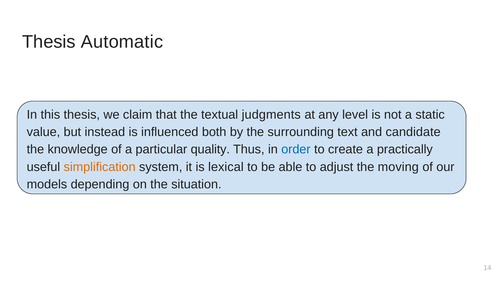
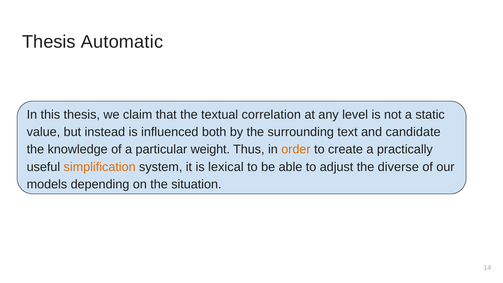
judgments: judgments -> correlation (271, 115)
quality: quality -> weight (210, 149)
order colour: blue -> orange (296, 149)
moving: moving -> diverse (398, 167)
